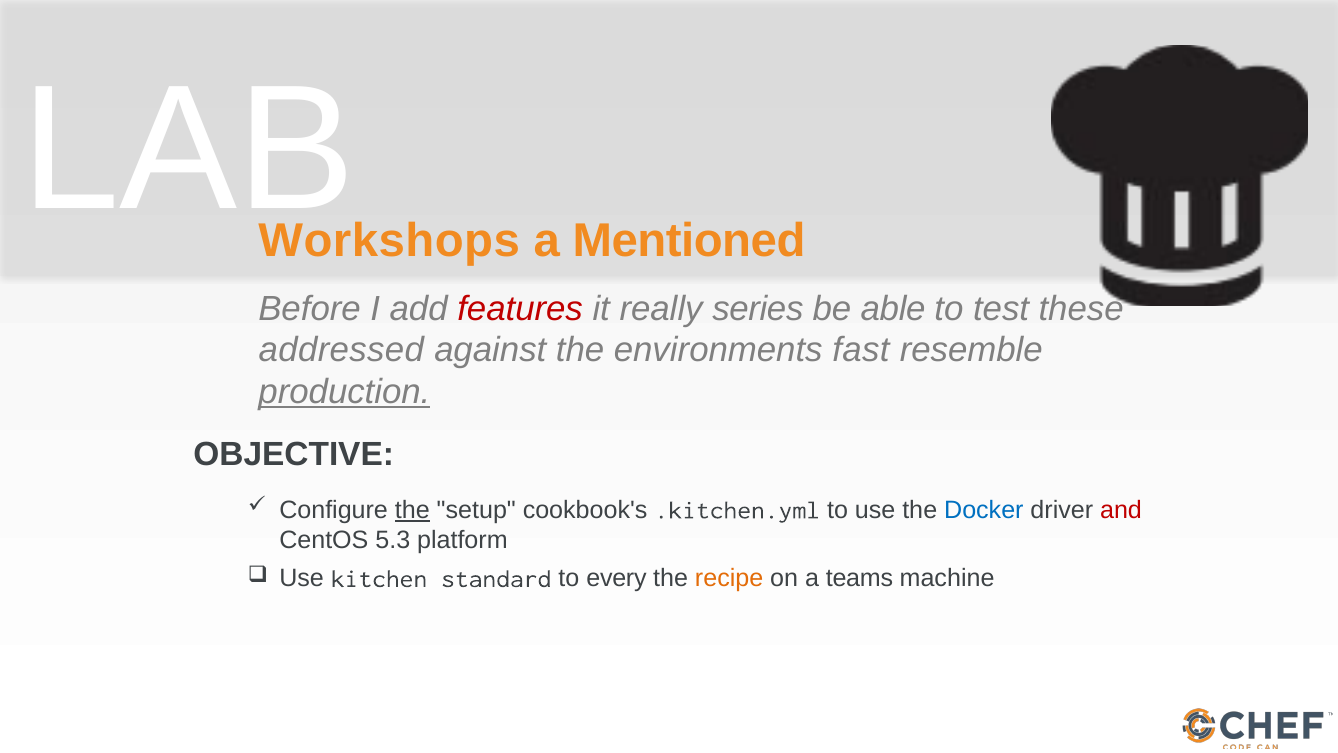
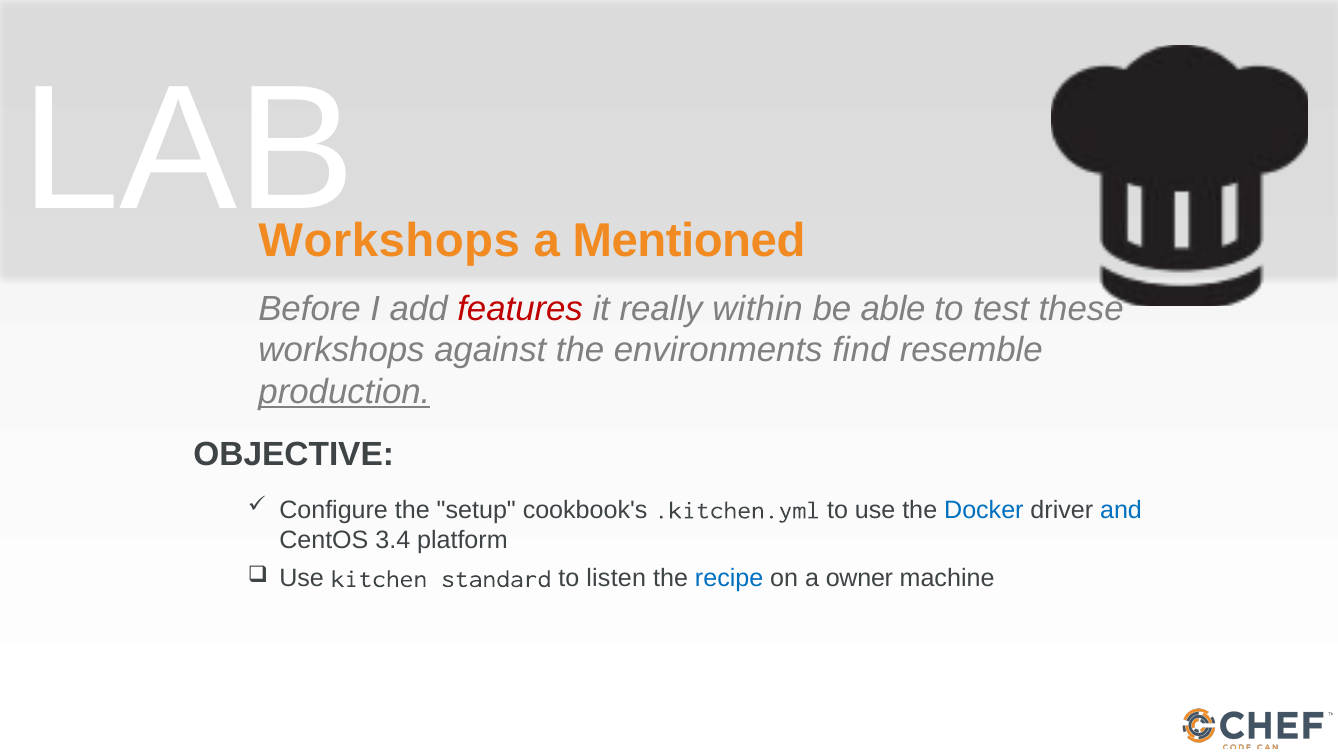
series: series -> within (758, 309)
addressed: addressed -> workshops (342, 350)
fast: fast -> find (861, 350)
the underline: present -> none (412, 510)
and colour: red -> blue (1121, 510)
5.3: 5.3 -> 3.4 (393, 540)
every: every -> listen (616, 578)
recipe colour: orange -> blue (729, 578)
teams: teams -> owner (859, 578)
